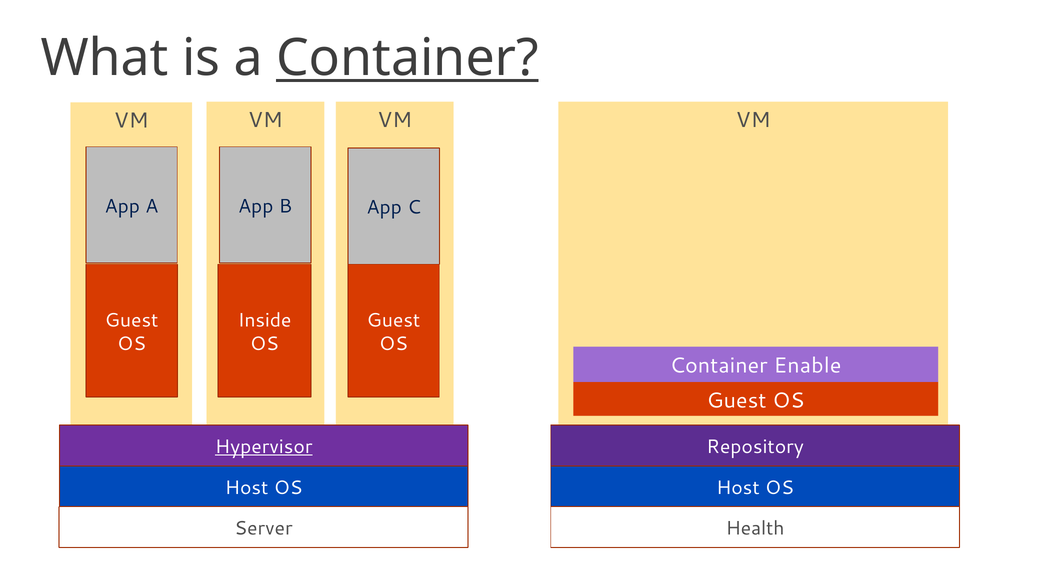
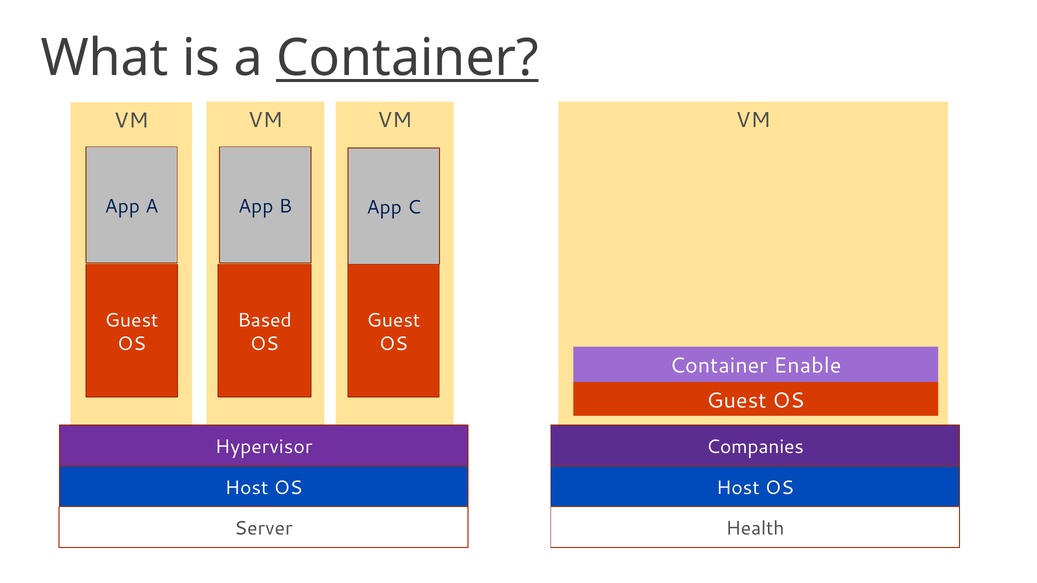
Inside: Inside -> Based (265, 321)
Hypervisor underline: present -> none (264, 447)
Repository: Repository -> Companies (755, 447)
